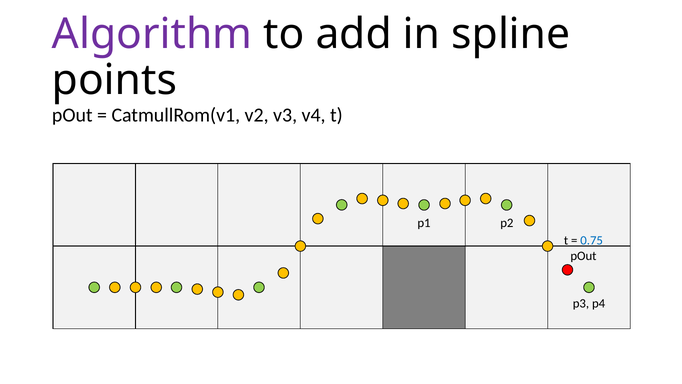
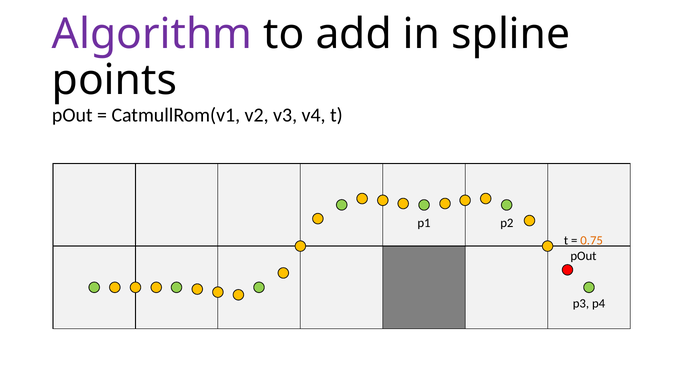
0.75 colour: blue -> orange (592, 240)
